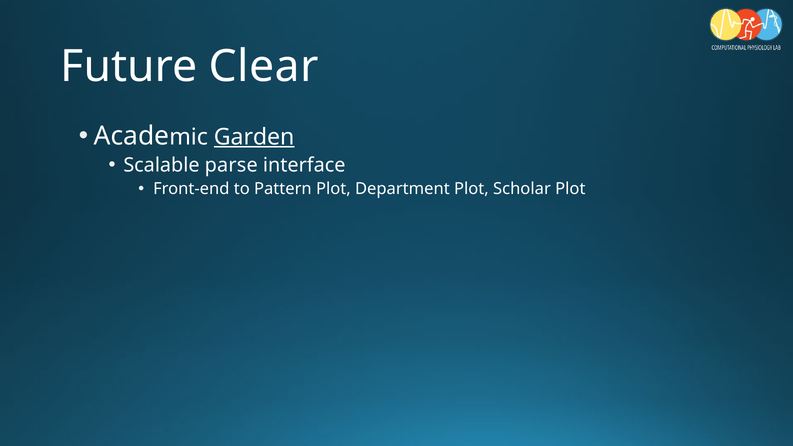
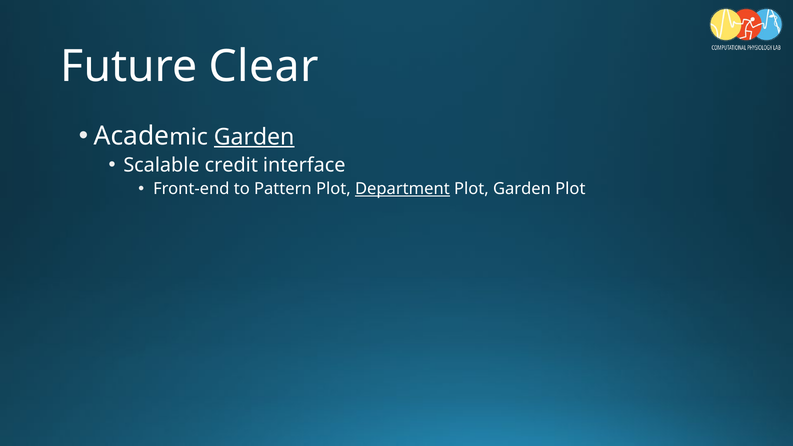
parse: parse -> credit (231, 165)
Department underline: none -> present (402, 189)
Plot Scholar: Scholar -> Garden (522, 189)
